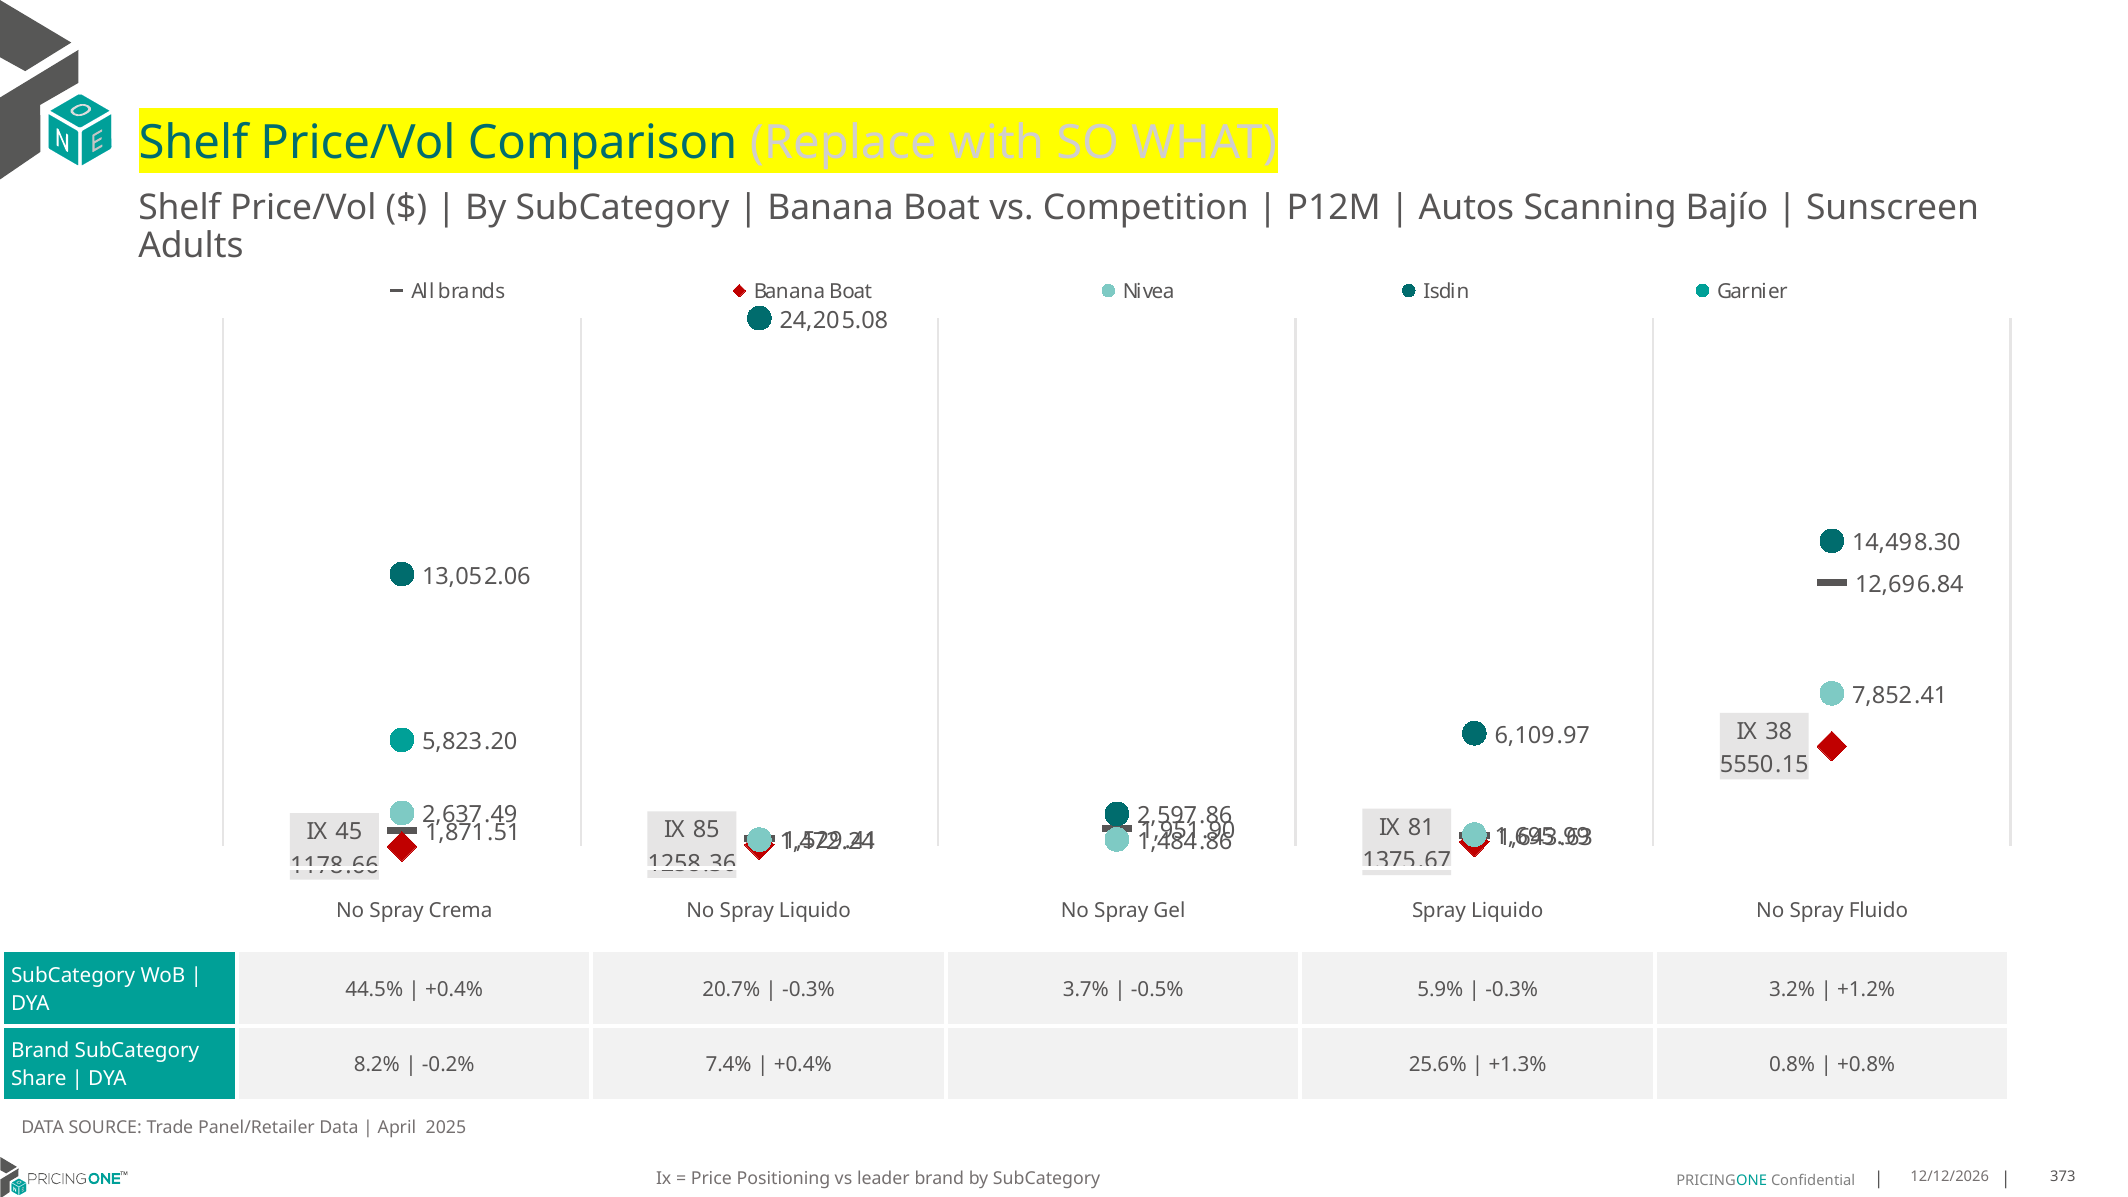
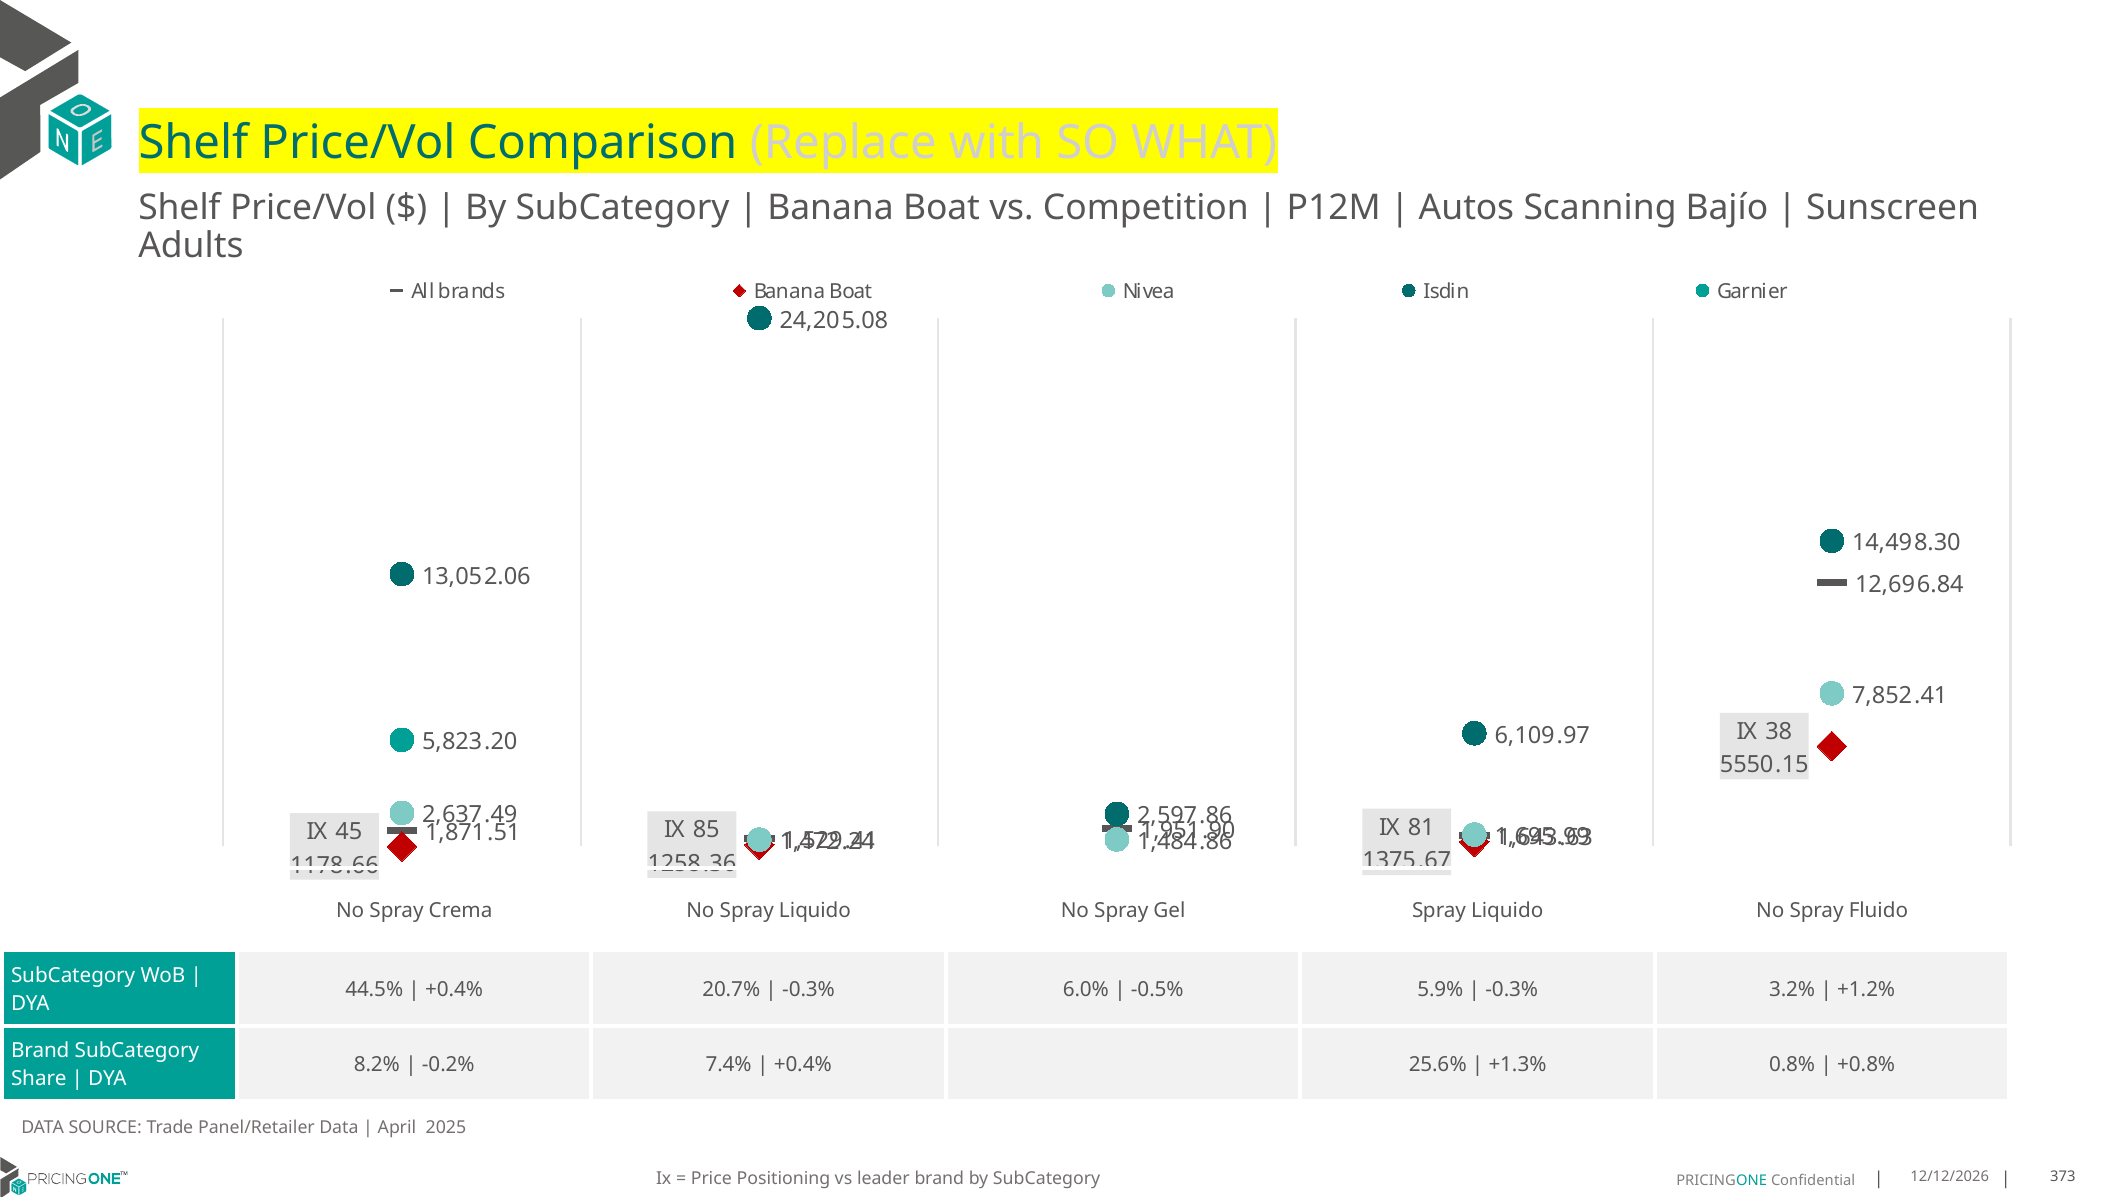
3.7%: 3.7% -> 6.0% (1086, 989)
